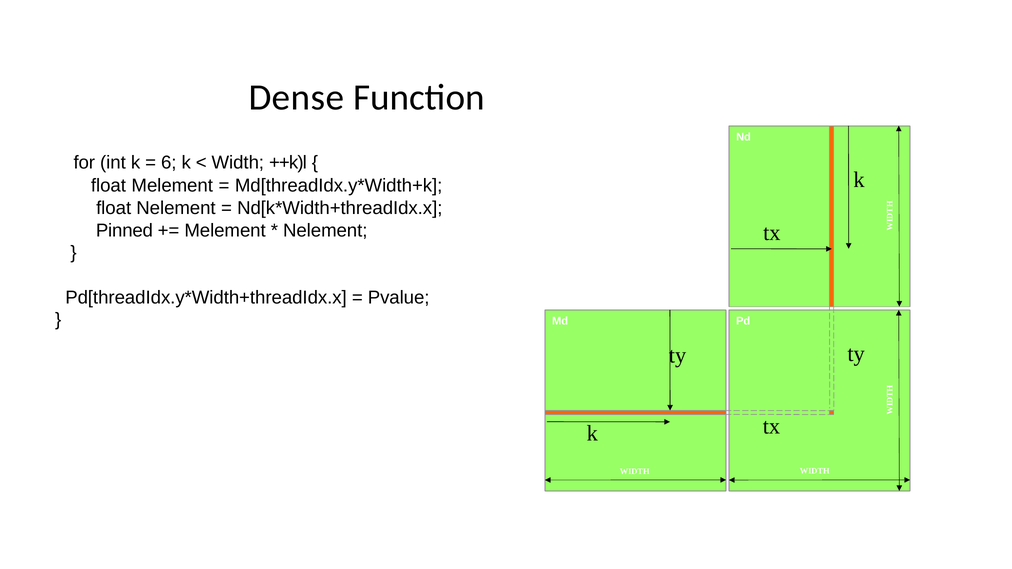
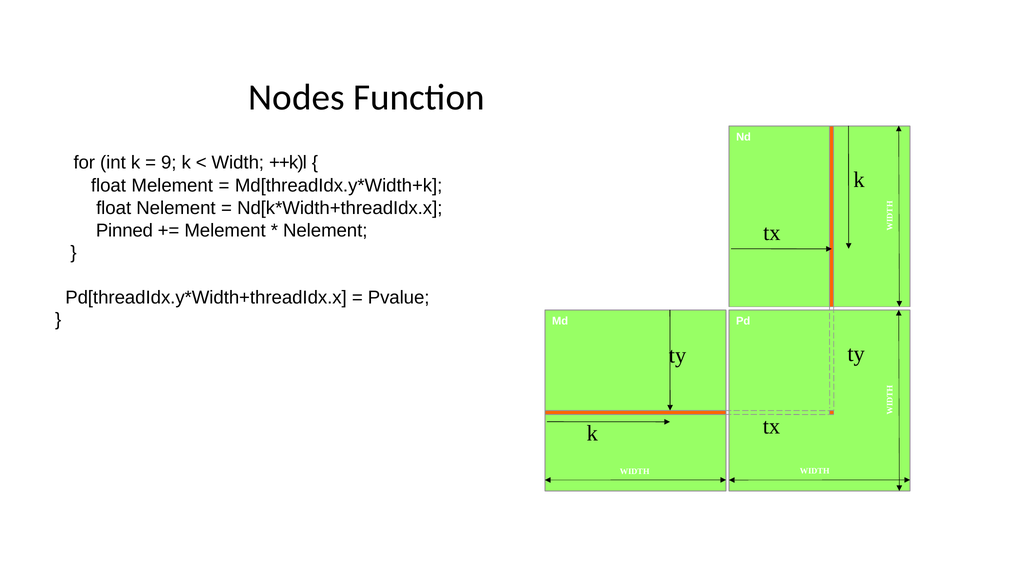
Dense: Dense -> Nodes (297, 97)
6: 6 -> 9 (169, 163)
